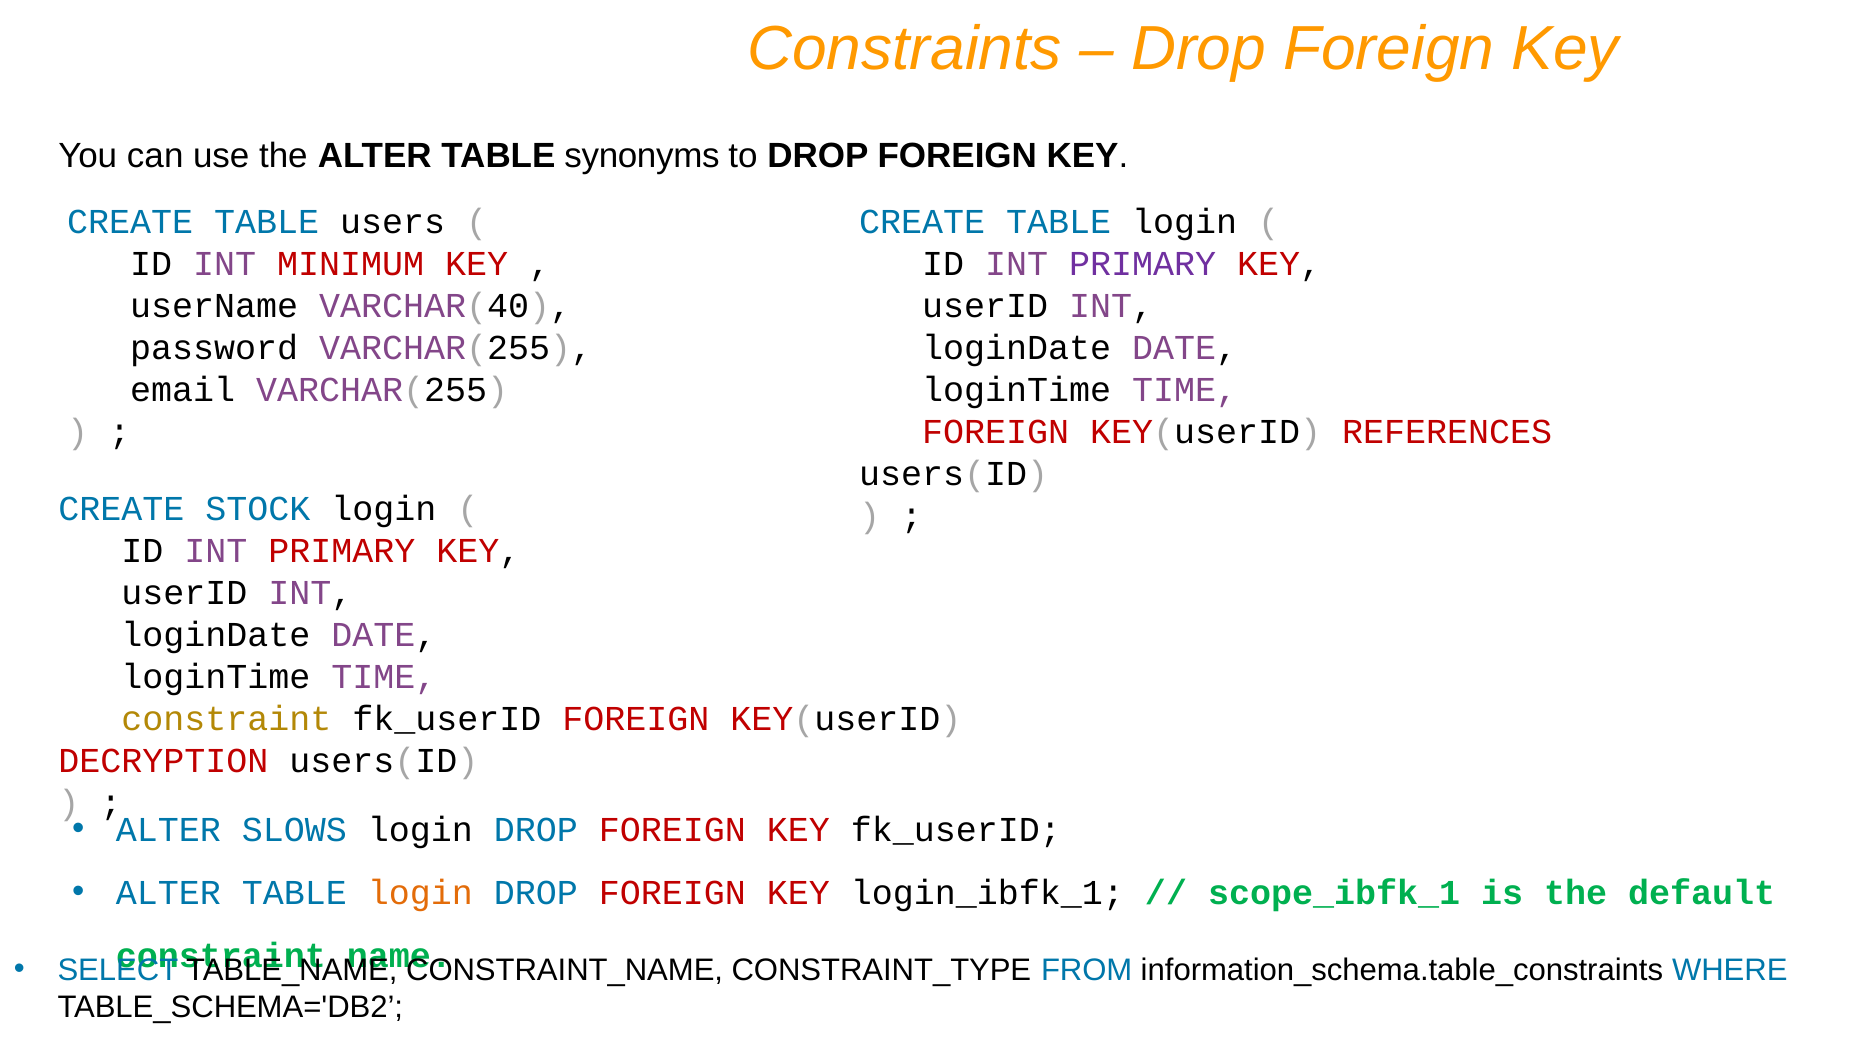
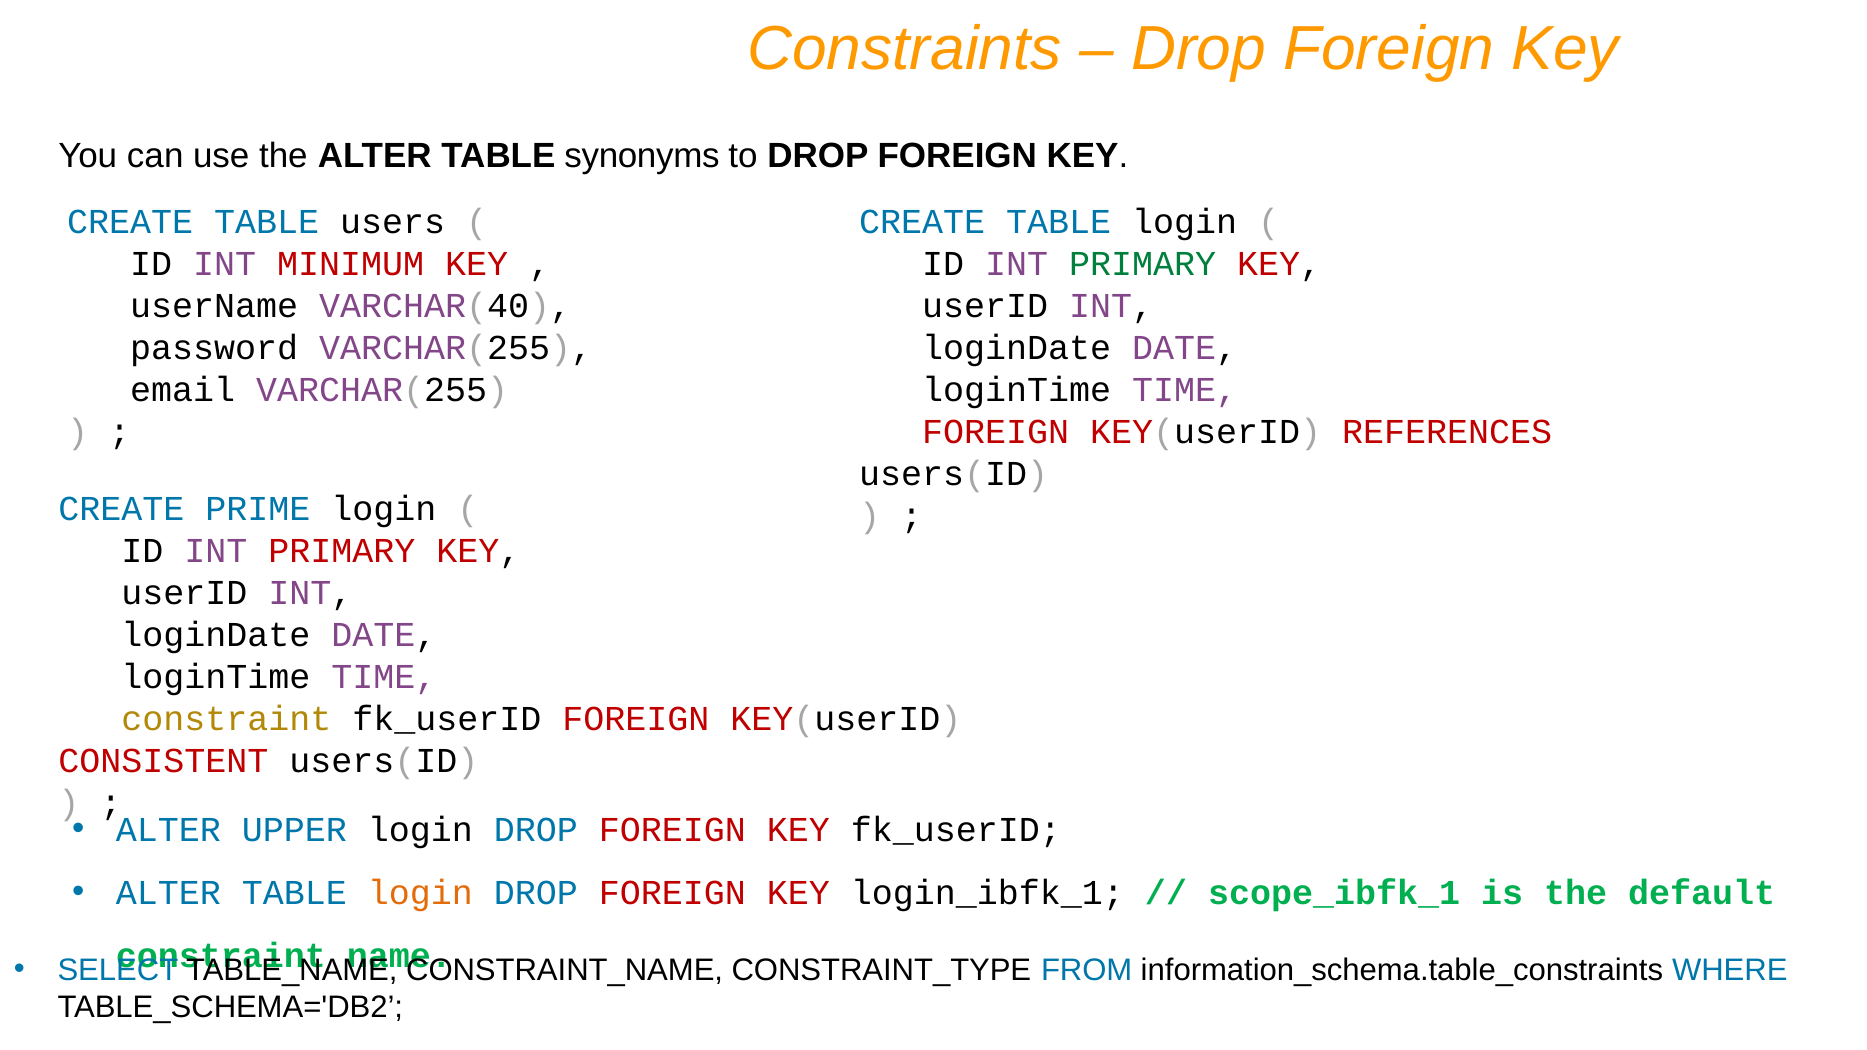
PRIMARY colour: purple -> green (1143, 264)
STOCK: STOCK -> PRIME (258, 509)
DECRYPTION: DECRYPTION -> CONSISTENT (163, 761)
SLOWS: SLOWS -> UPPER (294, 830)
